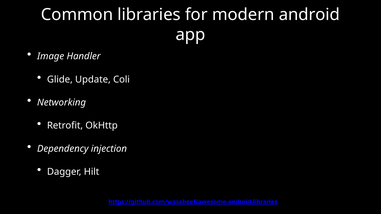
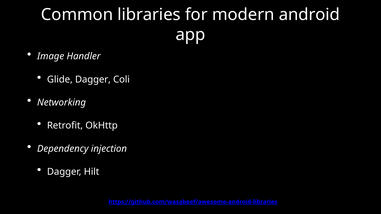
Glide Update: Update -> Dagger (93, 80)
